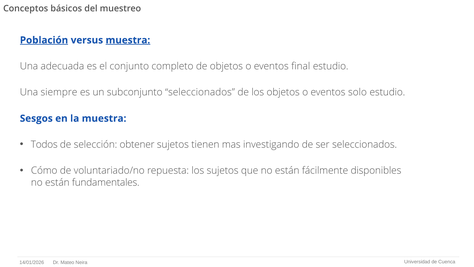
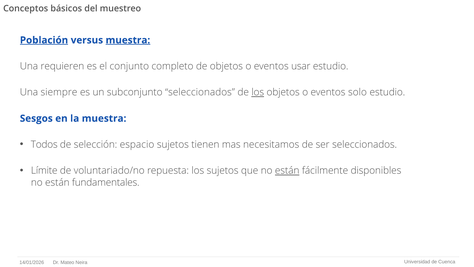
adecuada: adecuada -> requieren (62, 66)
final: final -> usar (301, 66)
los underline: none -> present (258, 92)
obtener: obtener -> espacio (137, 144)
investigando: investigando -> necesitamos (271, 144)
Cómo: Cómo -> Límite (44, 170)
están underline: none -> present (287, 170)
